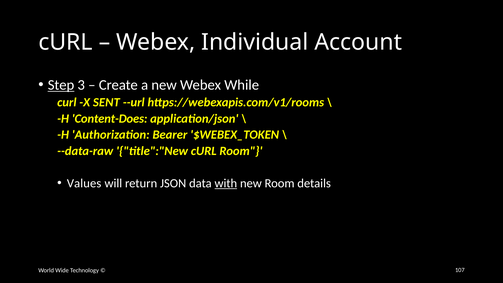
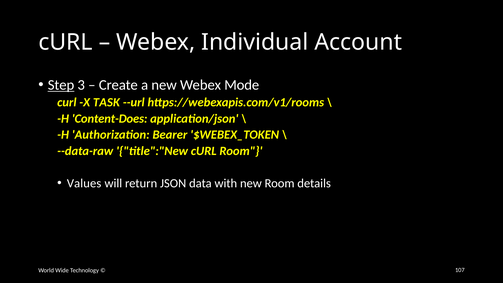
While: While -> Mode (242, 85)
SENT: SENT -> TASK (106, 102)
with underline: present -> none (226, 183)
